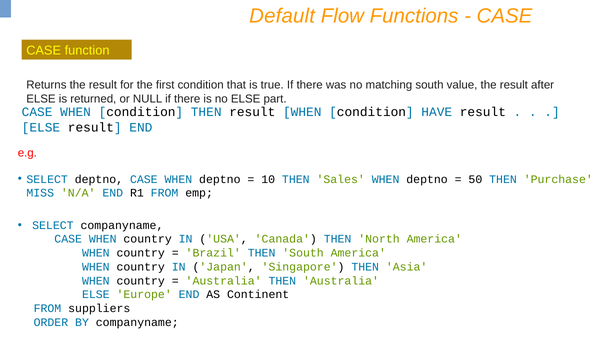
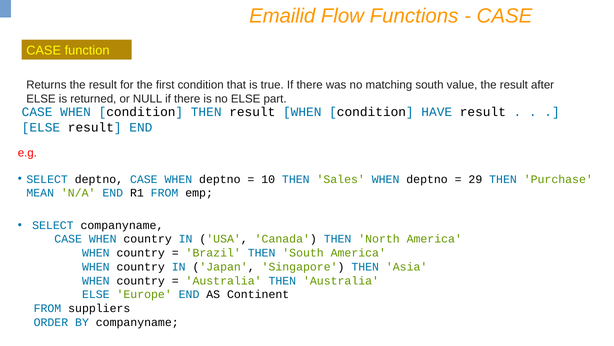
Default: Default -> Emailid (282, 16)
50: 50 -> 29 (475, 179)
MISS: MISS -> MEAN (40, 193)
